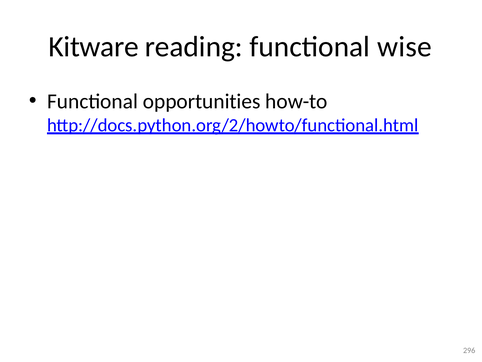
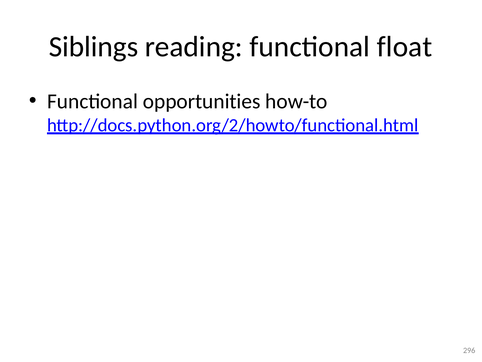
Kitware: Kitware -> Siblings (94, 47)
wise: wise -> float (405, 47)
